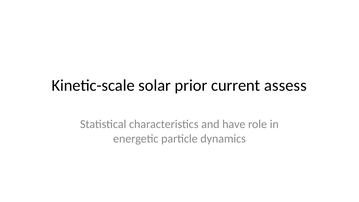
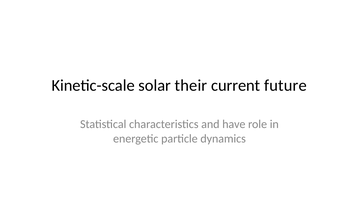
prior: prior -> their (191, 86)
assess: assess -> future (285, 86)
